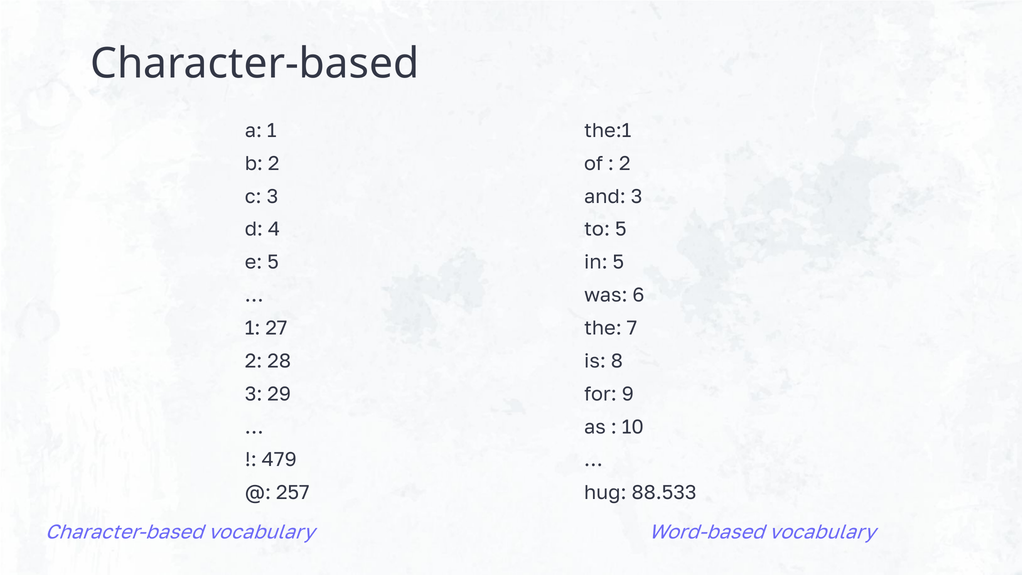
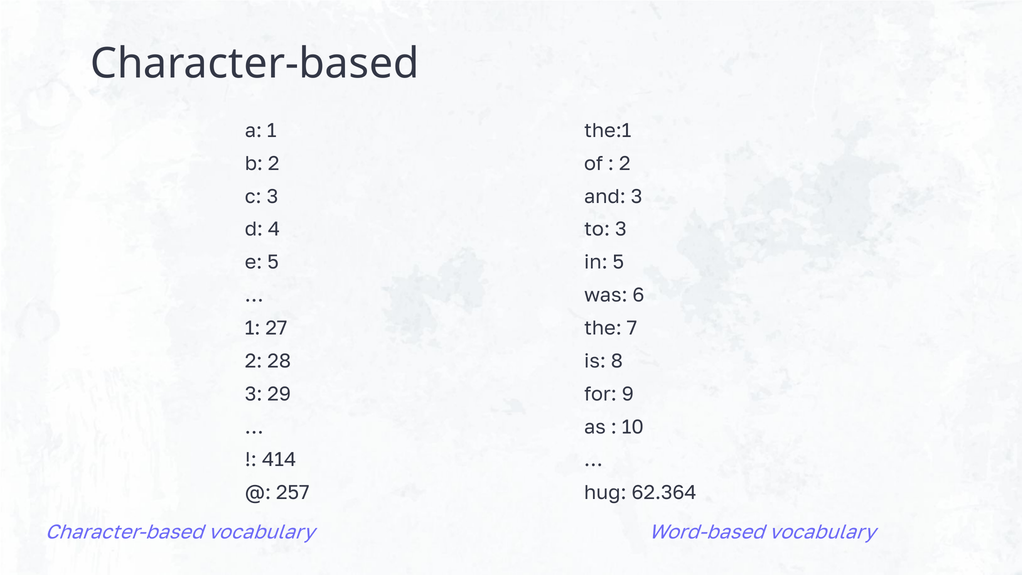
to 5: 5 -> 3 (621, 229)
479: 479 -> 414 (279, 460)
88.533: 88.533 -> 62.364 (664, 493)
